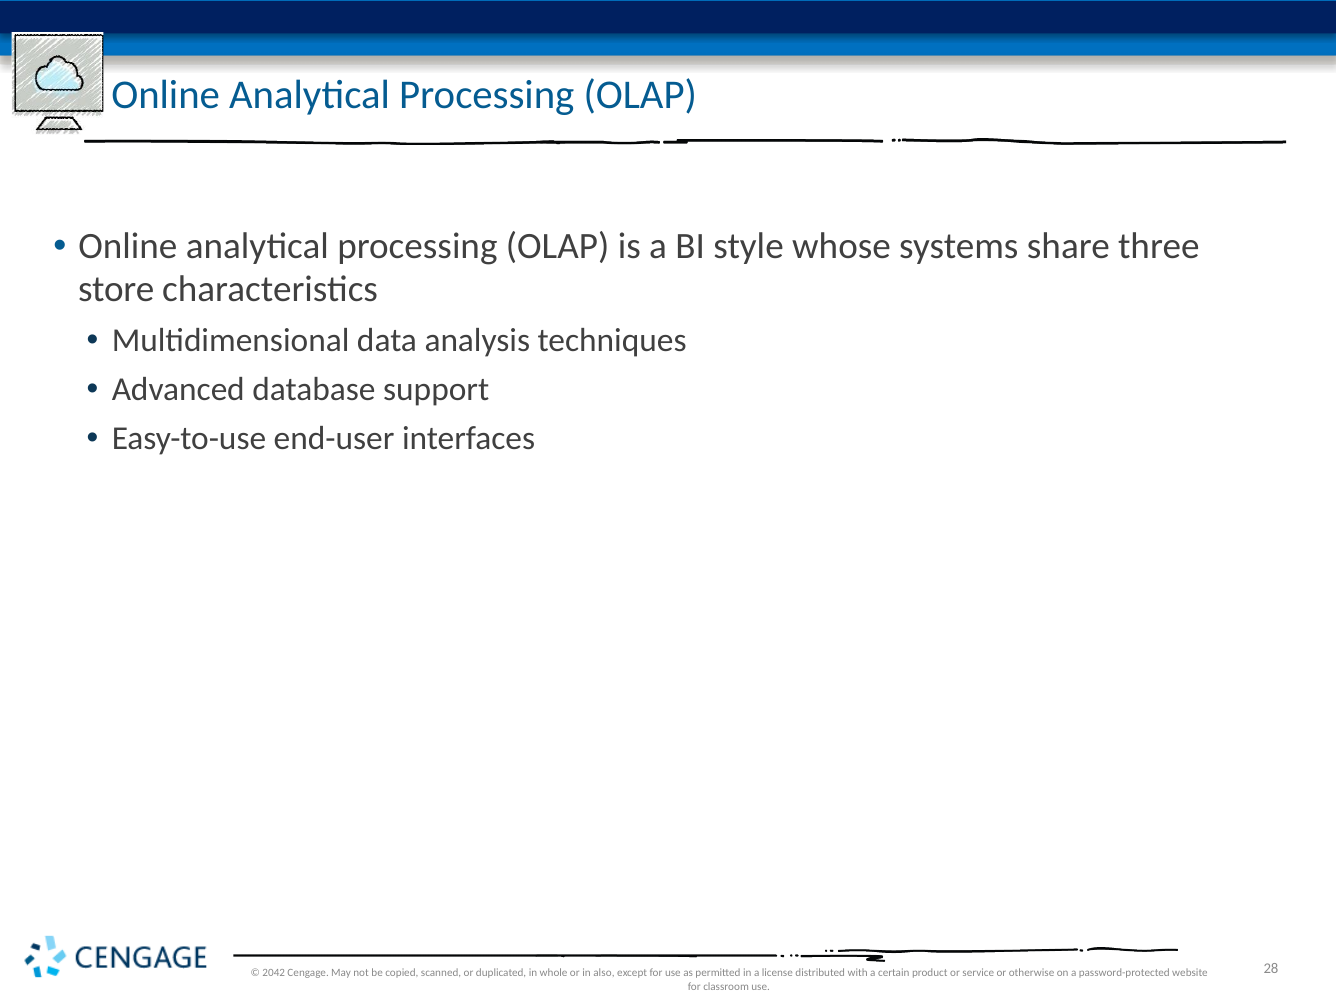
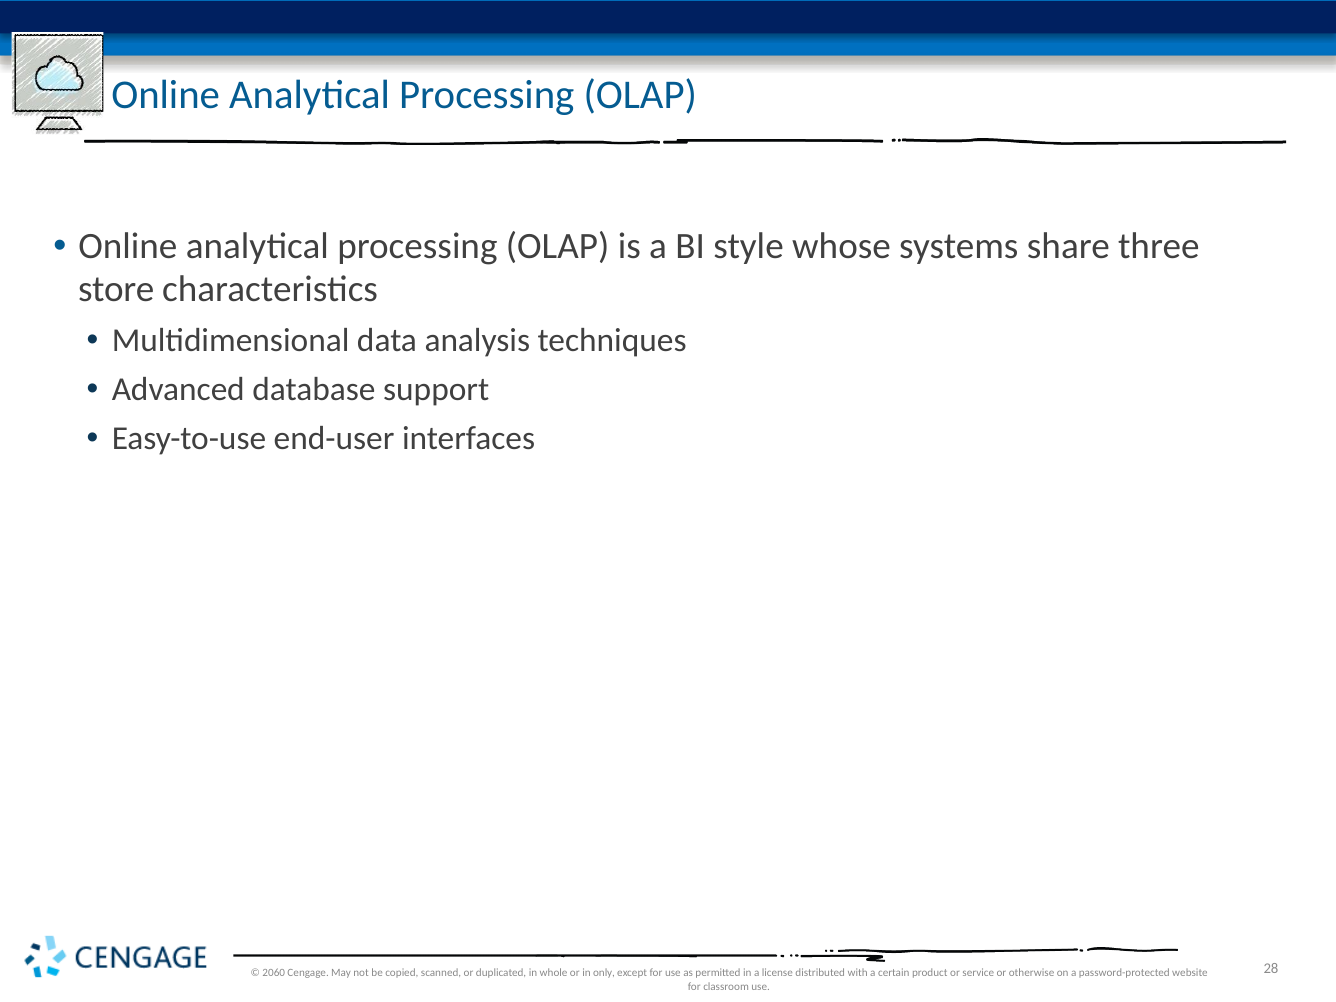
2042: 2042 -> 2060 (274, 973)
also: also -> only (604, 973)
